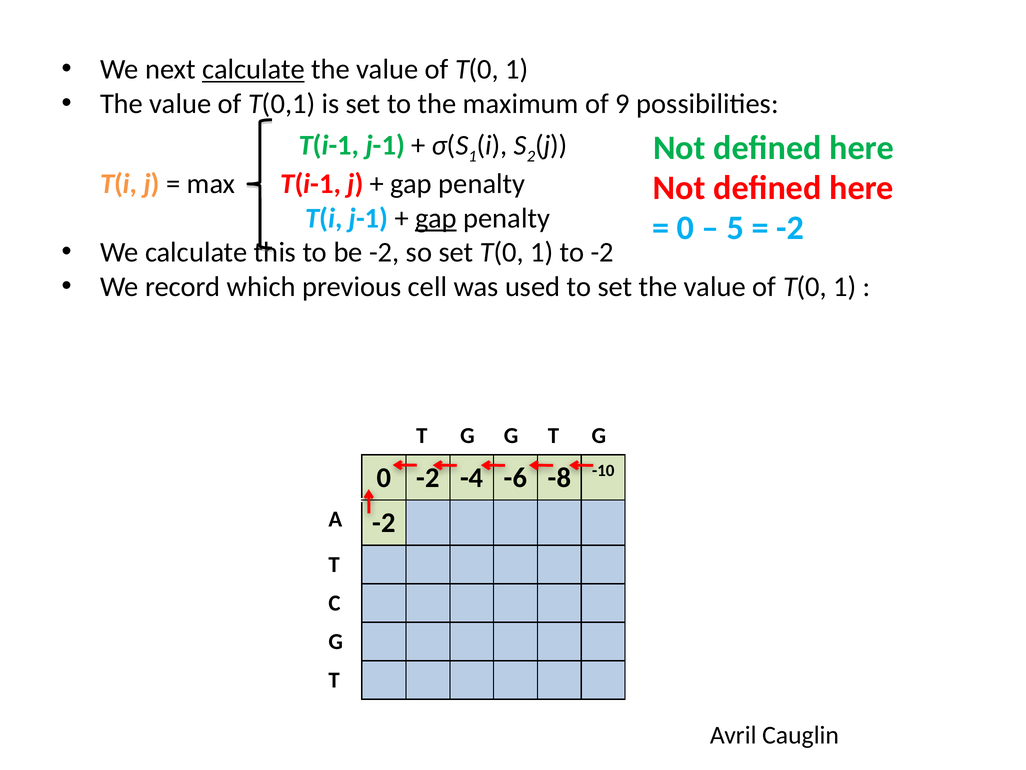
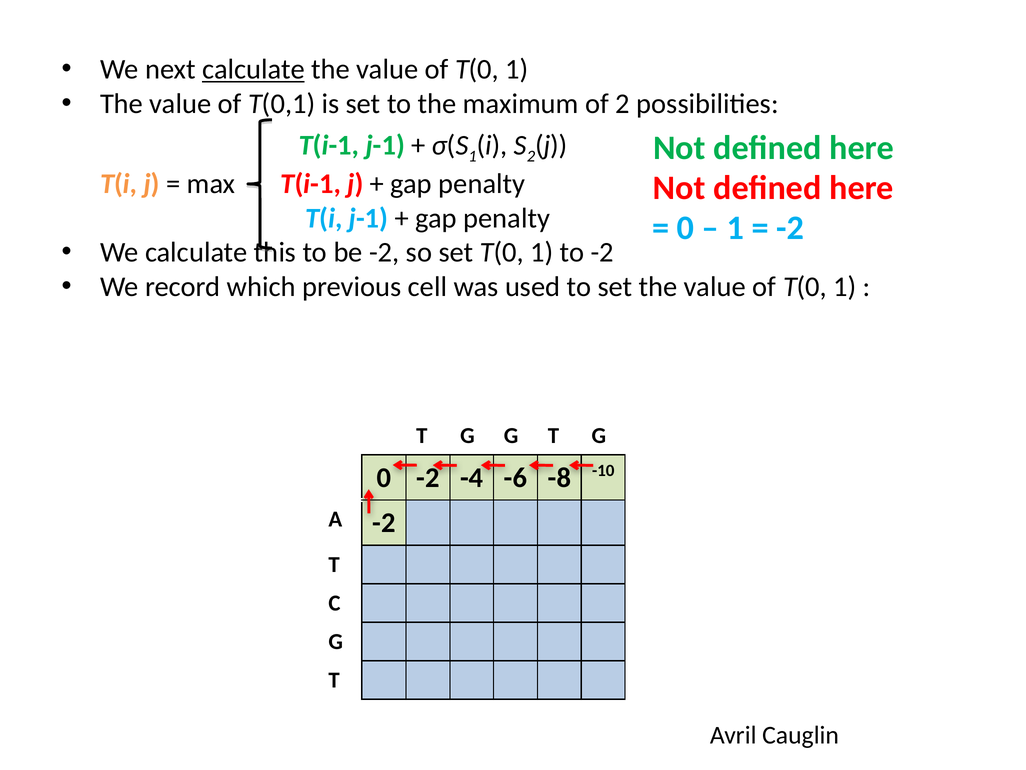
of 9: 9 -> 2 (623, 104)
gap underline: present -> none (436, 218)
5: 5 -> 1 (735, 228)
